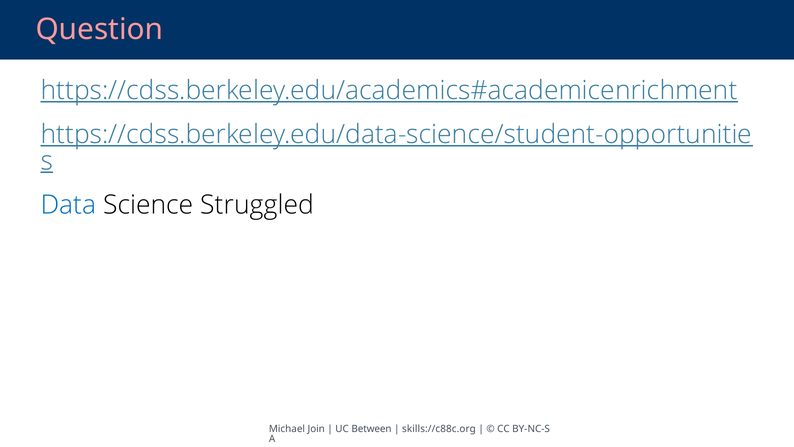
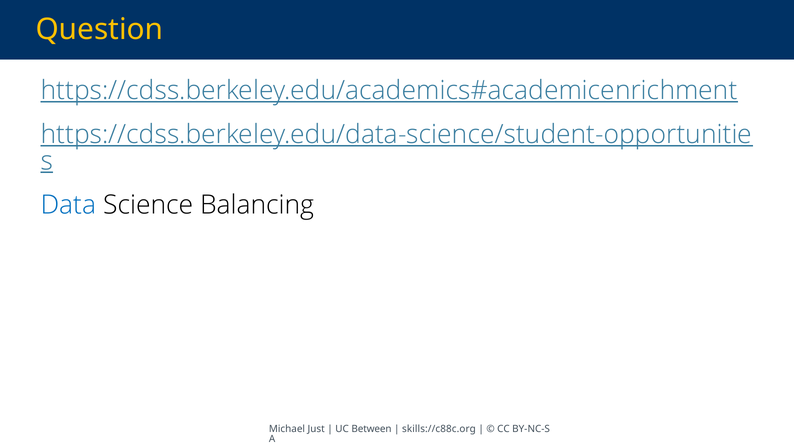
Question colour: pink -> yellow (99, 30)
Struggled: Struggled -> Balancing (257, 205)
Join: Join -> Just (316, 429)
